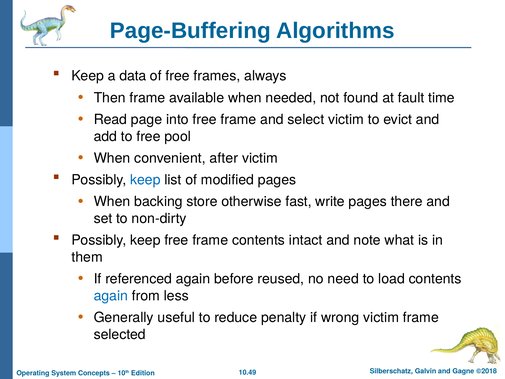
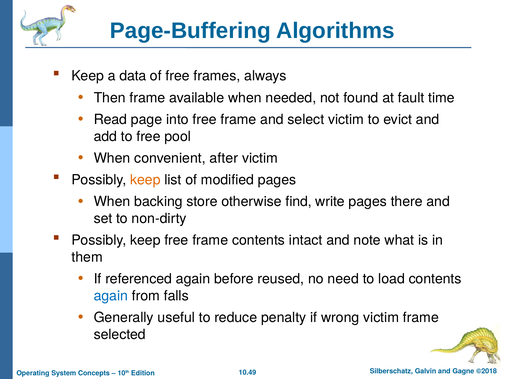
keep colour: blue -> orange (145, 180)
fast: fast -> find (299, 202)
less: less -> falls (176, 296)
